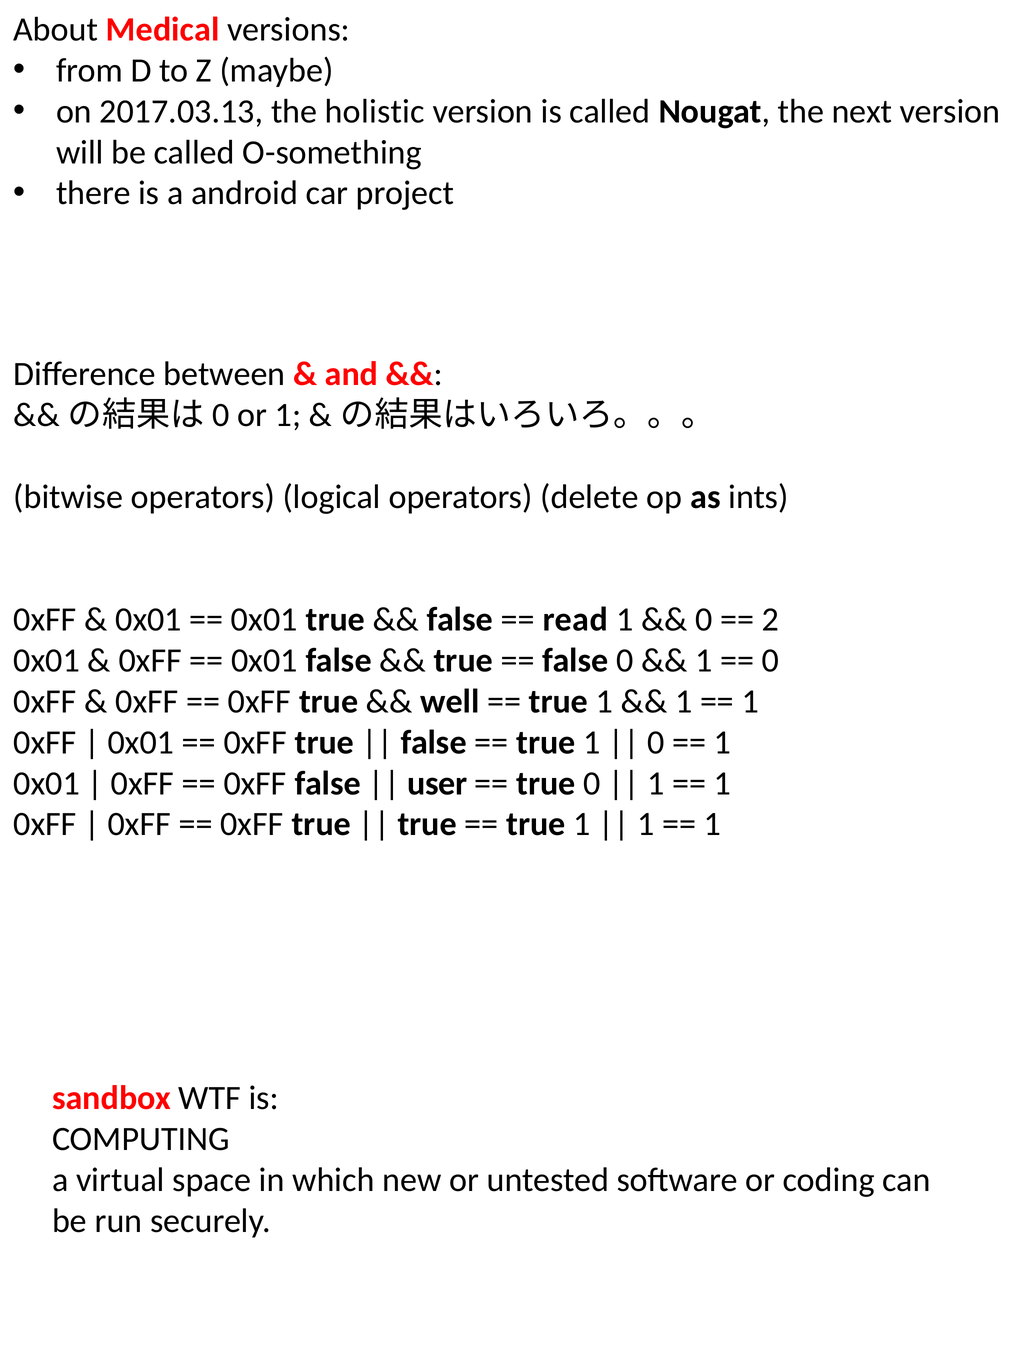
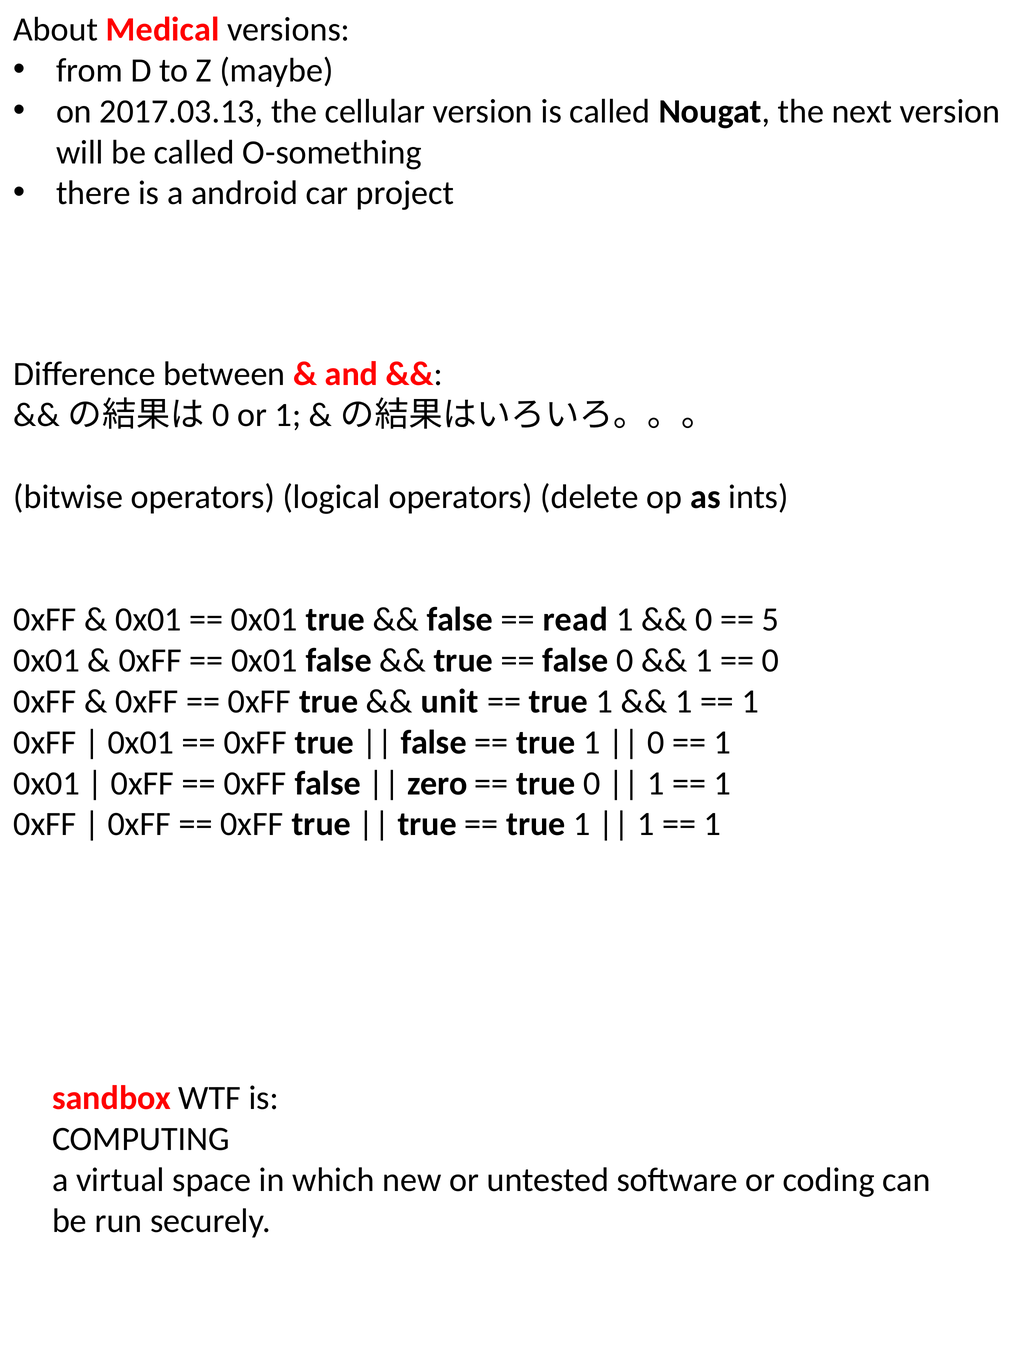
holistic: holistic -> cellular (375, 111)
2: 2 -> 5 (770, 620)
well: well -> unit (450, 701)
user: user -> zero (437, 783)
